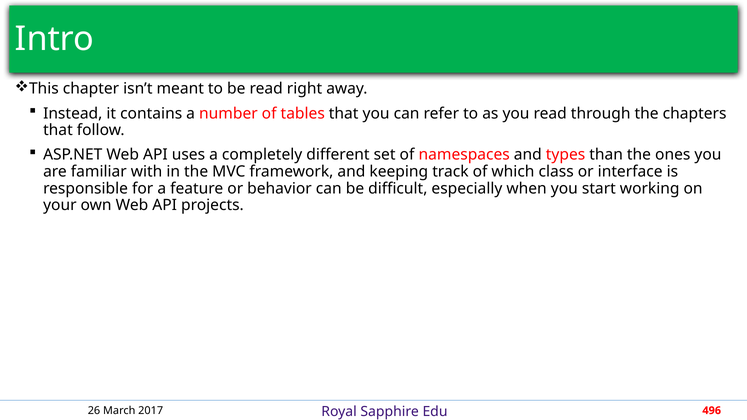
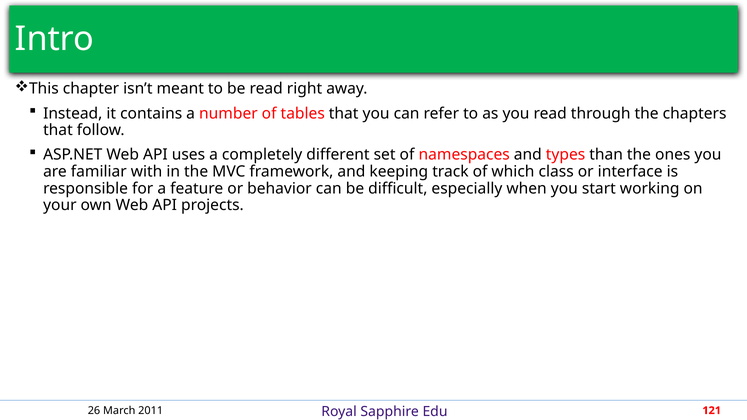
2017: 2017 -> 2011 (151, 411)
496: 496 -> 121 (712, 411)
